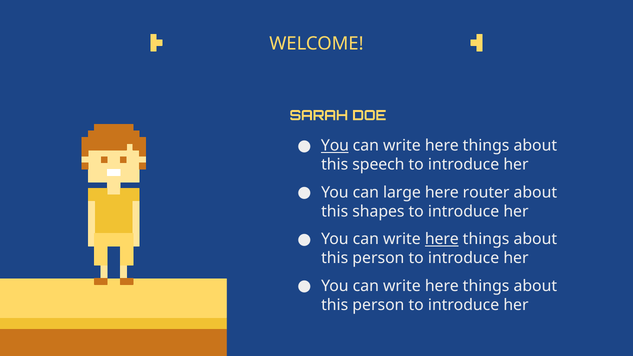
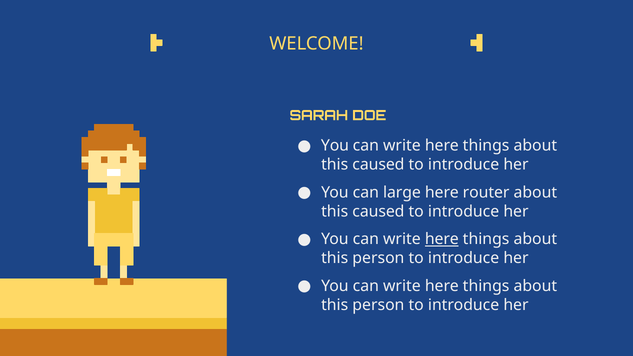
You underline: present -> none (335, 146)
speech: speech -> caused (378, 165)
shapes: shapes -> caused (378, 211)
